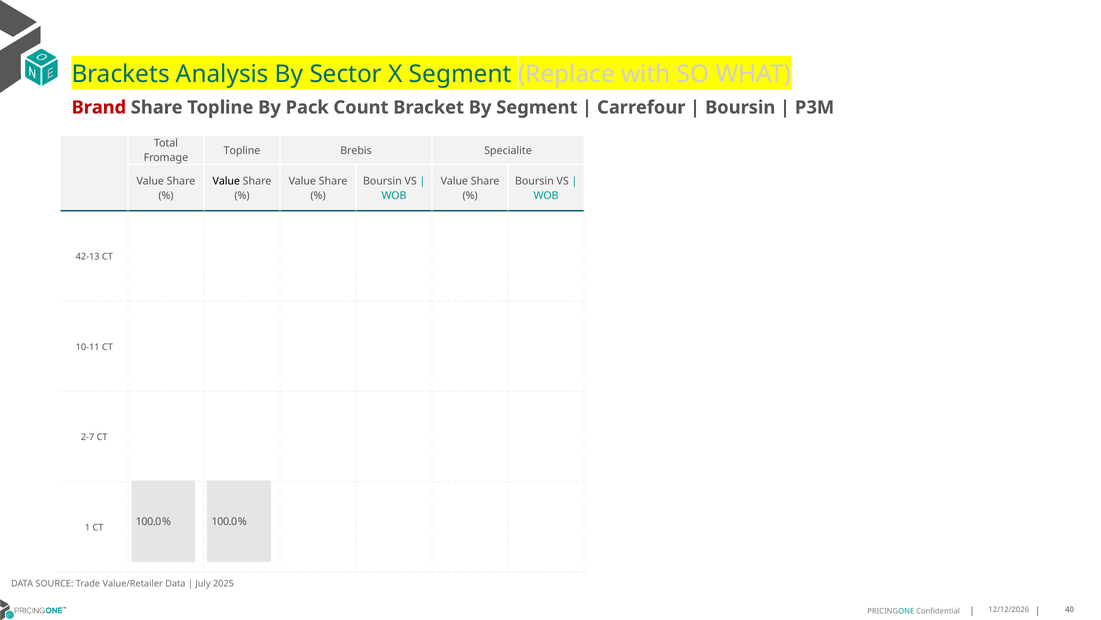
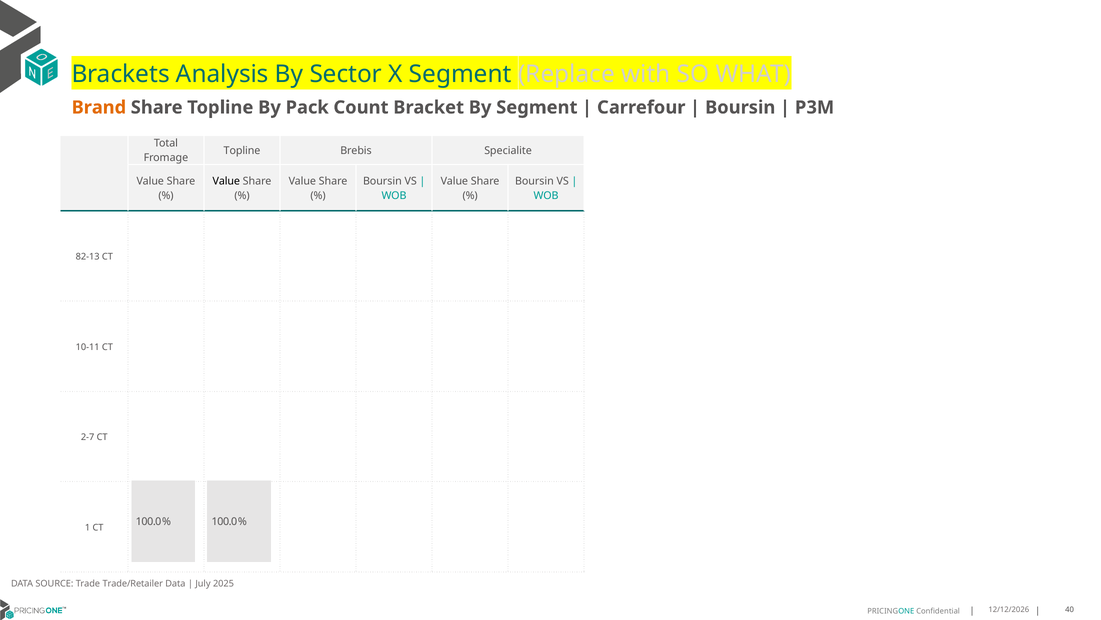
Brand colour: red -> orange (99, 107)
42-13: 42-13 -> 82-13 (88, 256)
Value/Retailer: Value/Retailer -> Trade/Retailer (133, 583)
